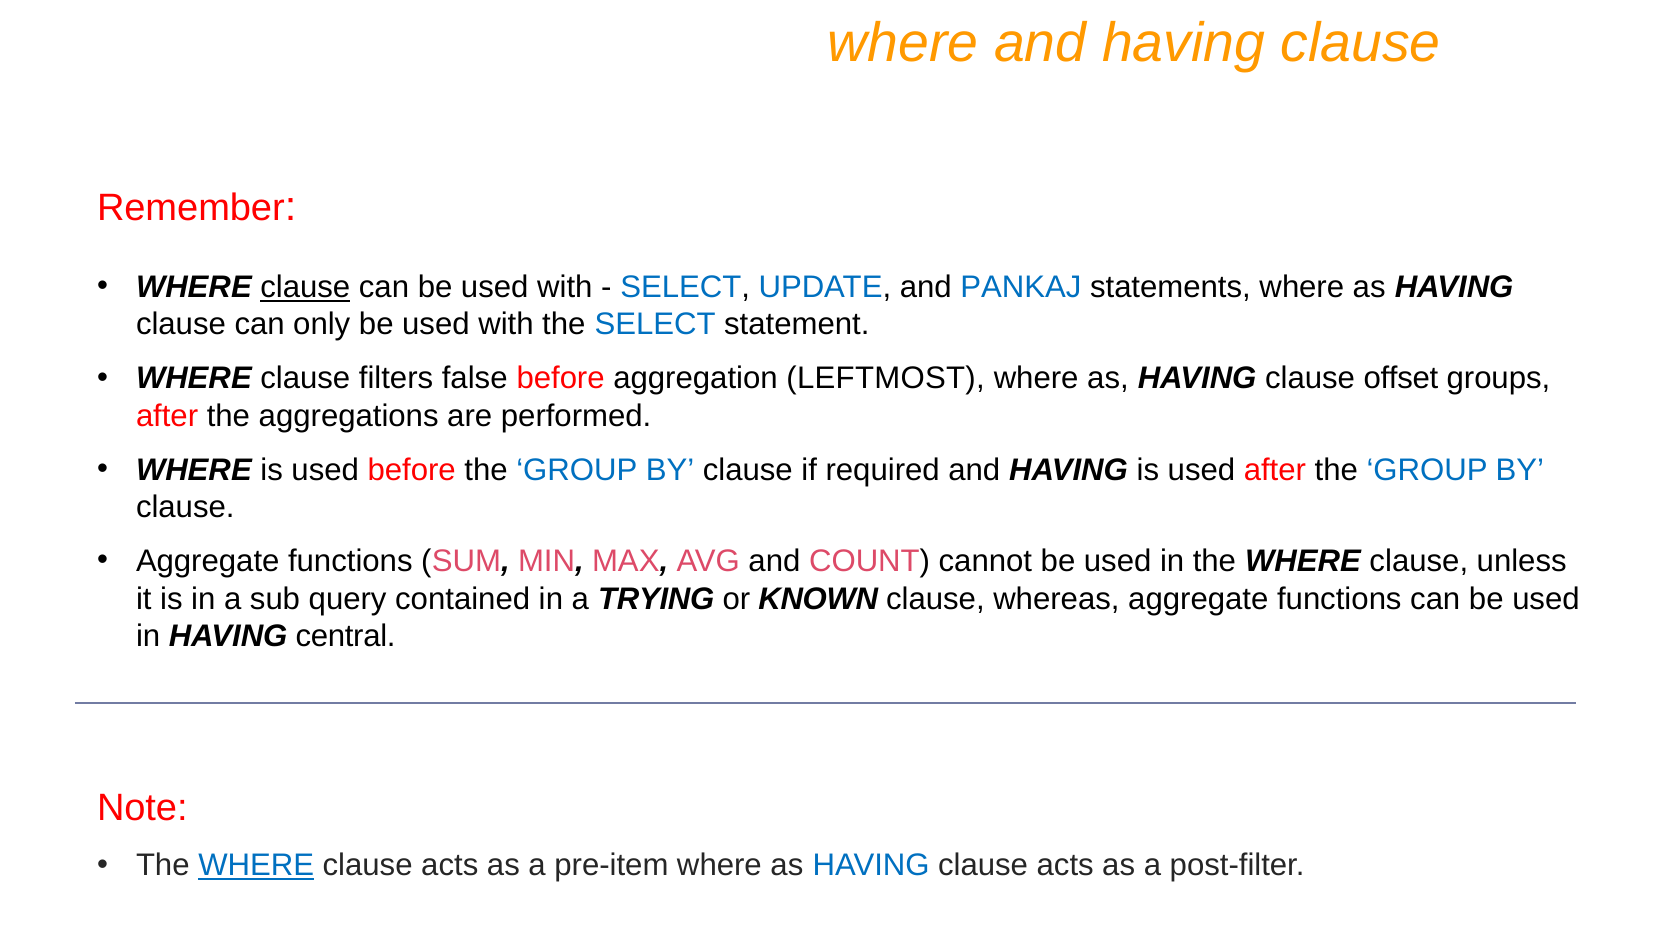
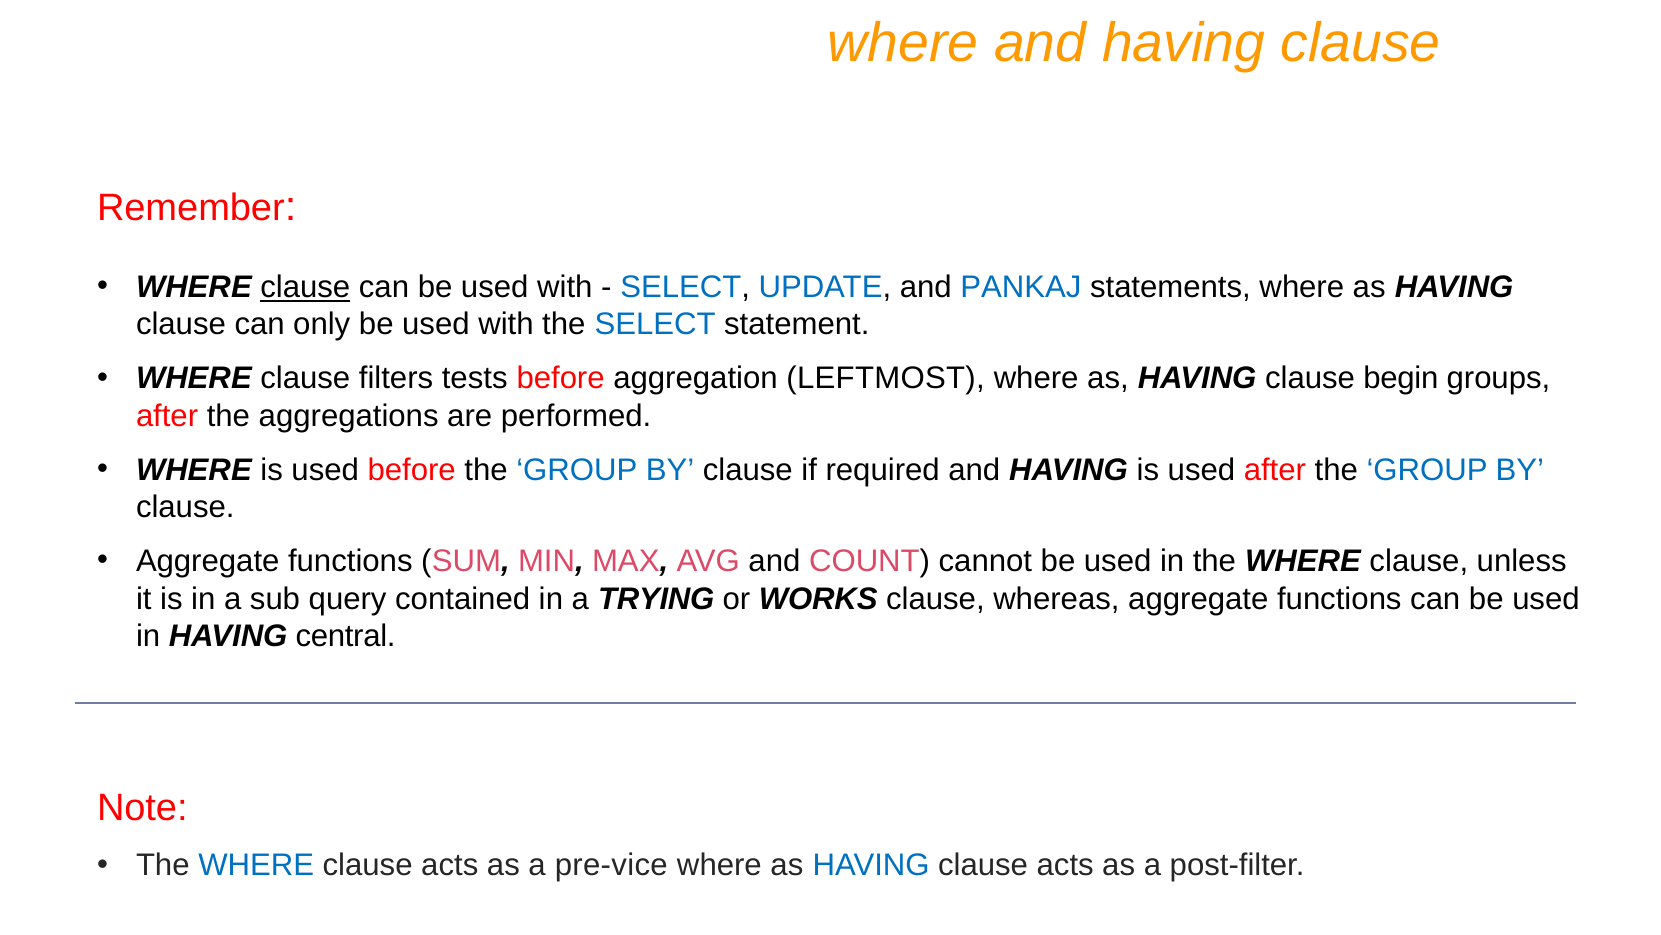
false: false -> tests (475, 378)
offset: offset -> begin (1401, 378)
KNOWN: KNOWN -> WORKS (818, 598)
WHERE underline: present -> none (256, 865)
pre-item: pre-item -> pre-vice (611, 865)
